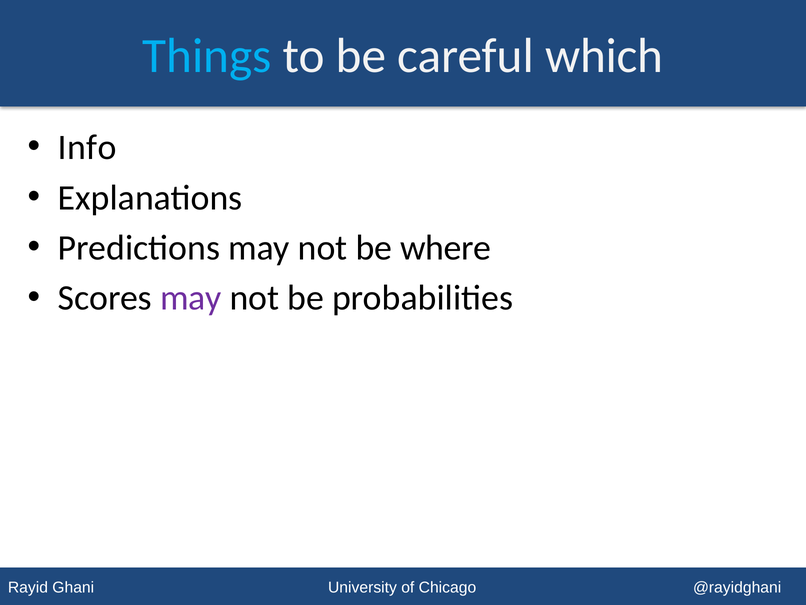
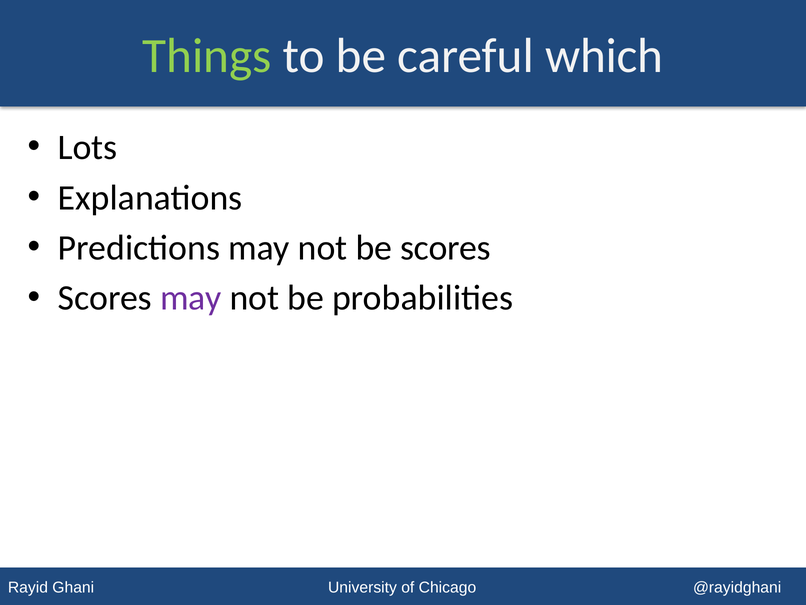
Things colour: light blue -> light green (207, 56)
Info: Info -> Lots (88, 147)
be where: where -> scores (446, 248)
